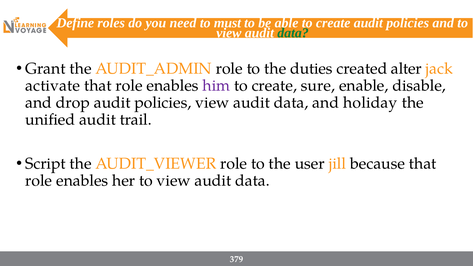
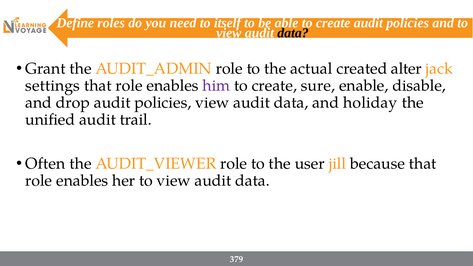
must: must -> itself (227, 23)
data colour: green -> black (293, 33)
duties: duties -> actual (311, 69)
activate: activate -> settings (53, 86)
Script: Script -> Often (45, 164)
